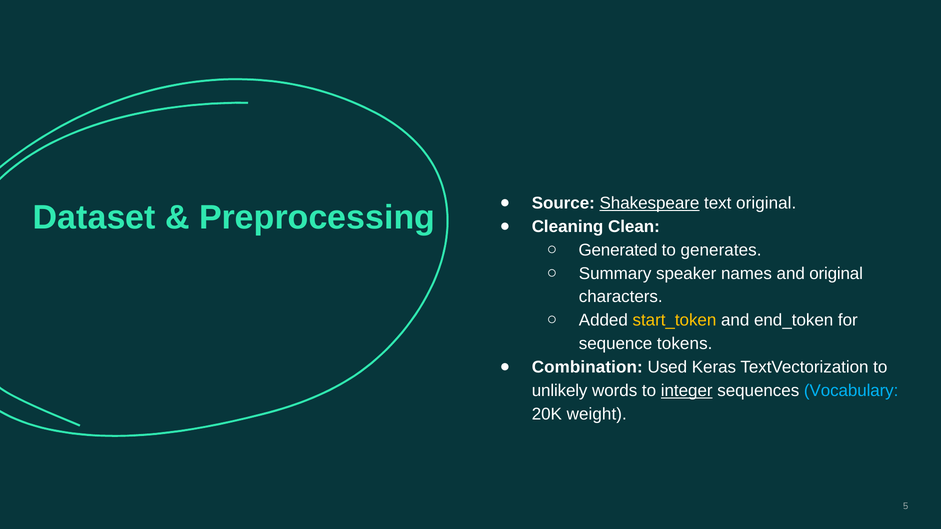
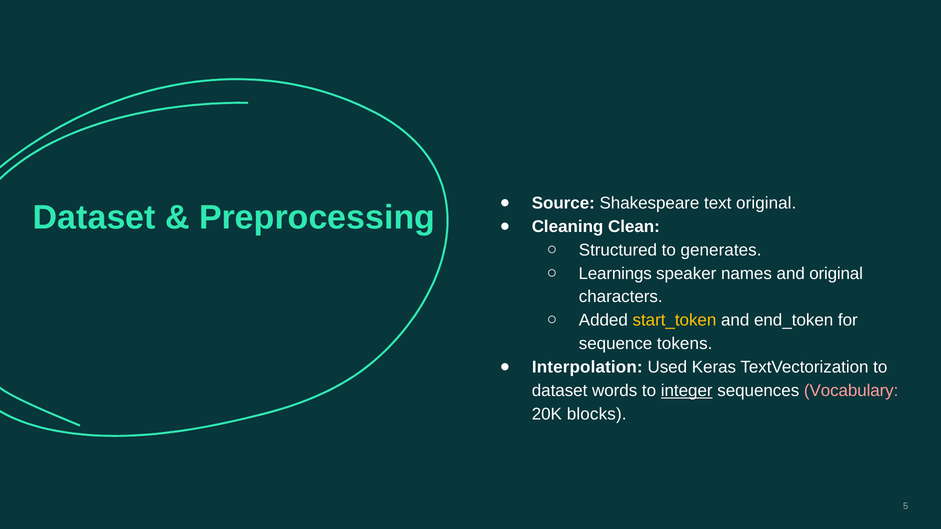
Shakespeare underline: present -> none (649, 203)
Generated: Generated -> Structured (618, 250)
Summary: Summary -> Learnings (615, 274)
Combination: Combination -> Interpolation (587, 367)
unlikely: unlikely -> dataset (560, 391)
Vocabulary colour: light blue -> pink (851, 391)
weight: weight -> blocks (597, 414)
